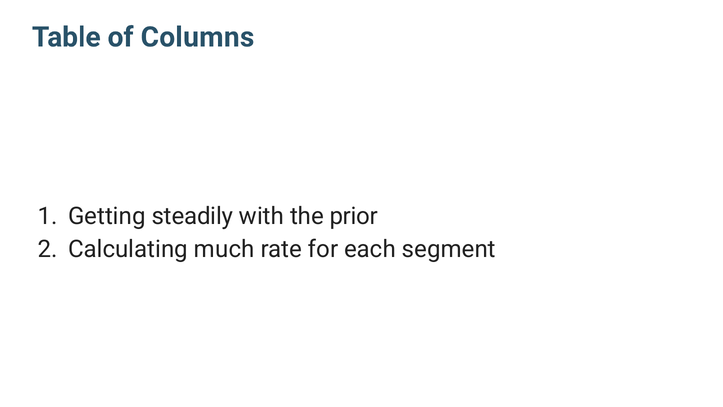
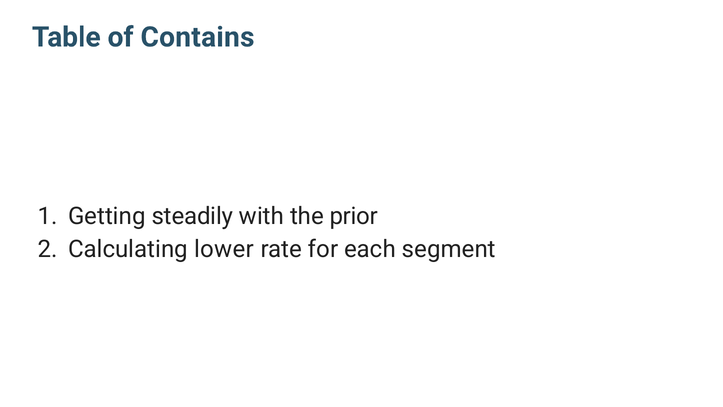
Columns: Columns -> Contains (197, 37)
much: much -> lower (224, 249)
